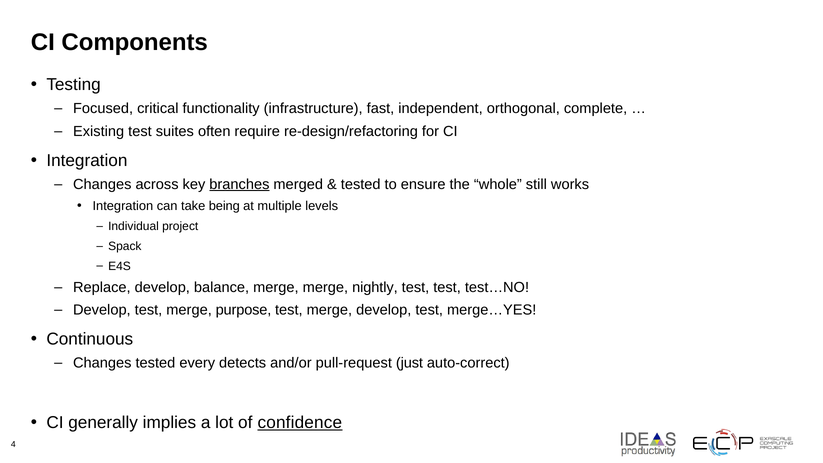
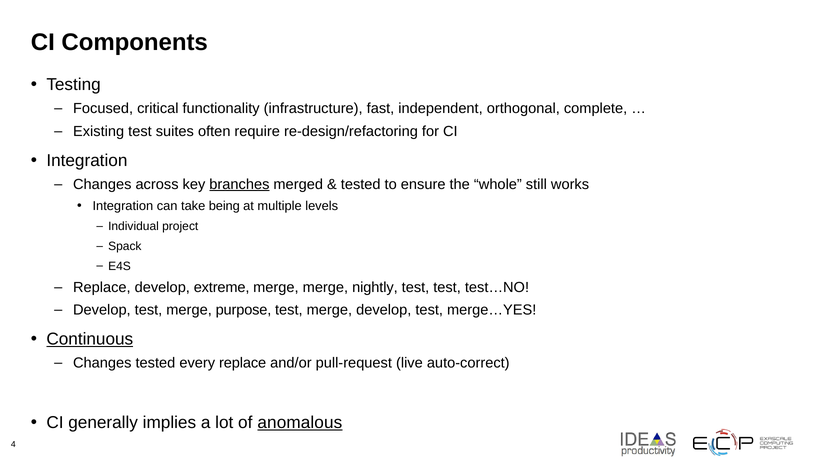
balance: balance -> extreme (222, 287)
Continuous underline: none -> present (90, 339)
every detects: detects -> replace (243, 363)
just: just -> live (409, 363)
confidence: confidence -> anomalous (300, 423)
